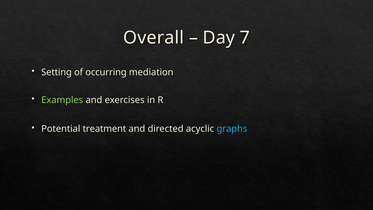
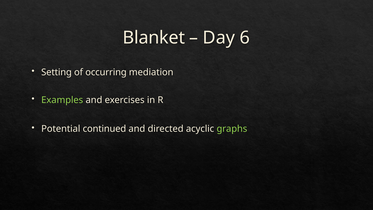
Overall: Overall -> Blanket (154, 38)
7: 7 -> 6 (245, 38)
treatment: treatment -> continued (104, 129)
graphs colour: light blue -> light green (232, 129)
